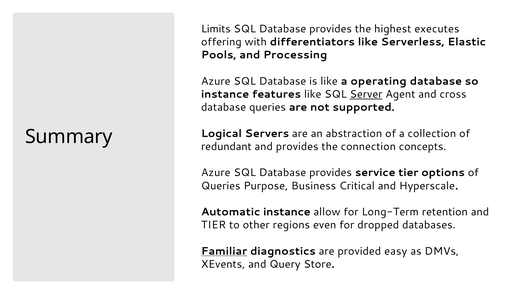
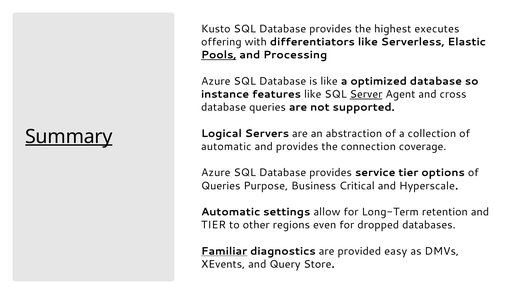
Limits: Limits -> Kusto (216, 29)
Pools underline: none -> present (219, 55)
operating: operating -> optimized (379, 81)
Summary underline: none -> present (69, 137)
redundant: redundant -> automatic (226, 147)
concepts: concepts -> coverage (423, 147)
Automatic instance: instance -> settings (287, 212)
